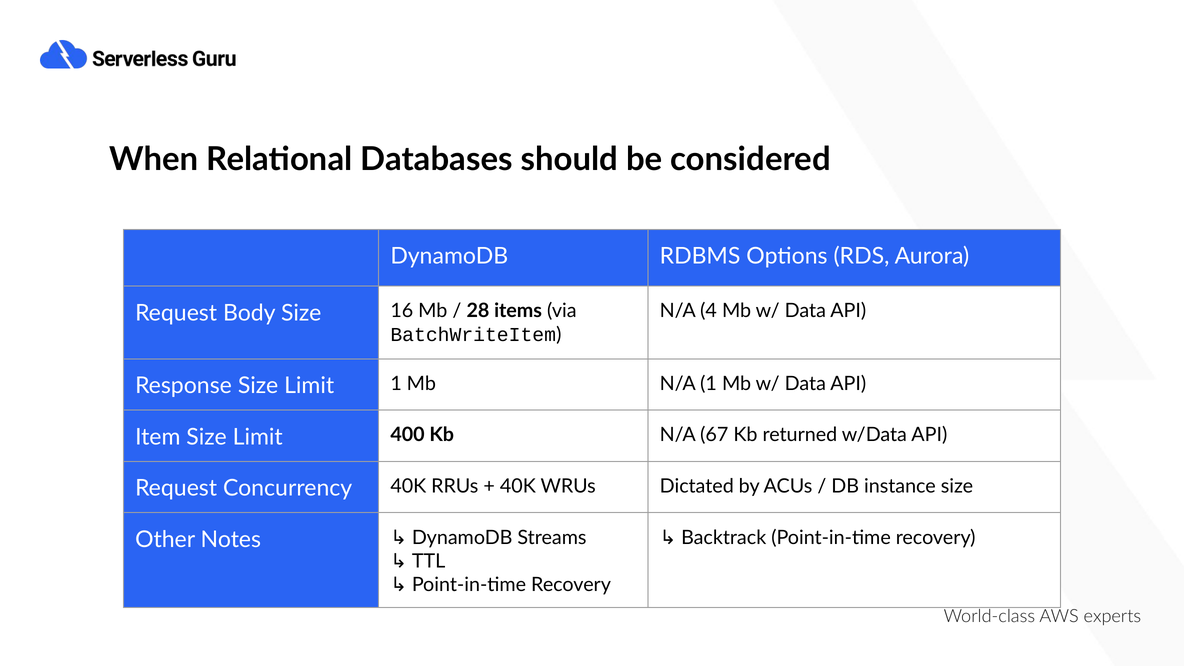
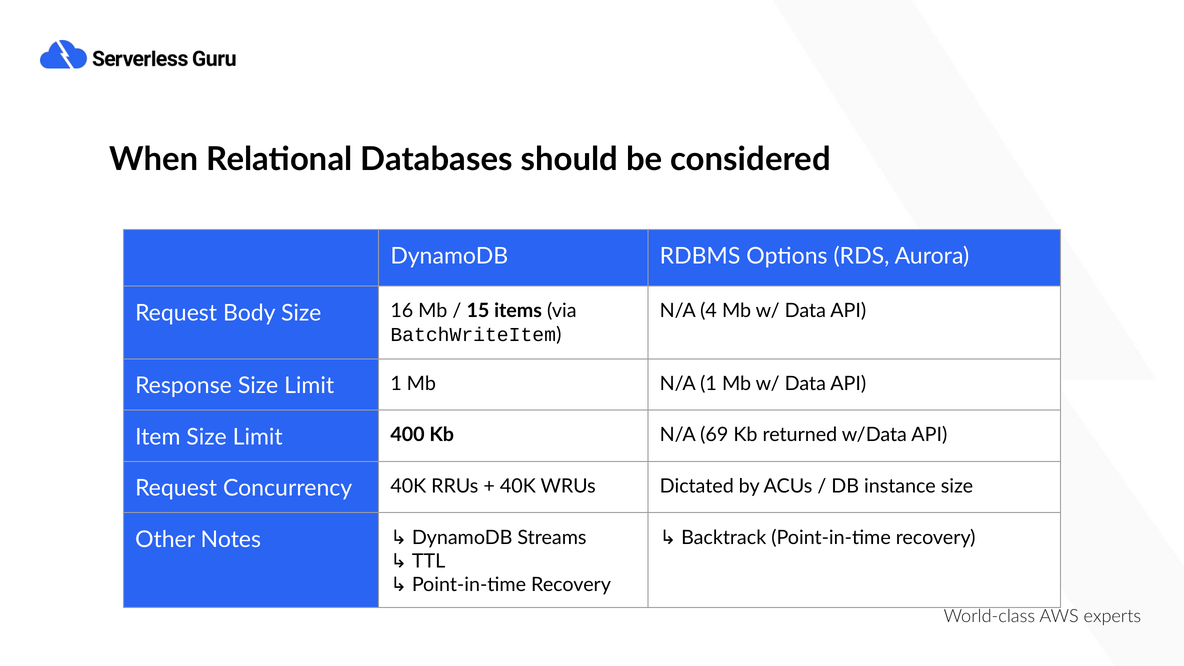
28: 28 -> 15 (478, 311)
67: 67 -> 69 (714, 435)
